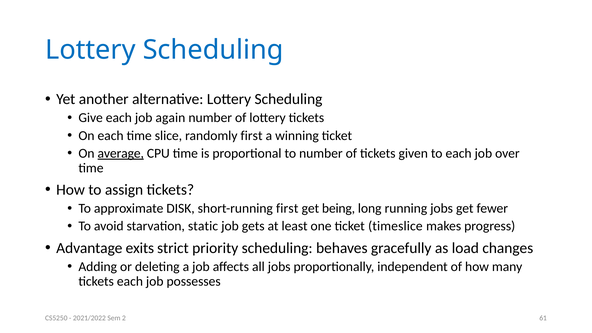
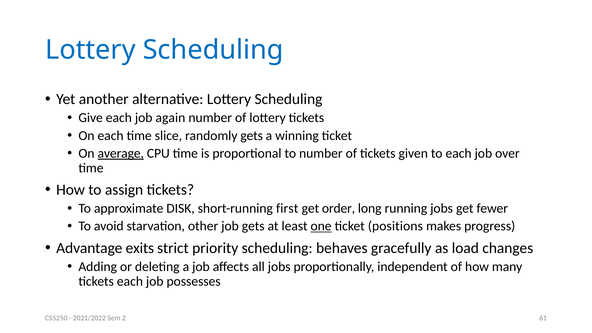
randomly first: first -> gets (252, 136)
being: being -> order (339, 208)
static: static -> other (203, 226)
one underline: none -> present (321, 226)
timeslice: timeslice -> positions (395, 226)
